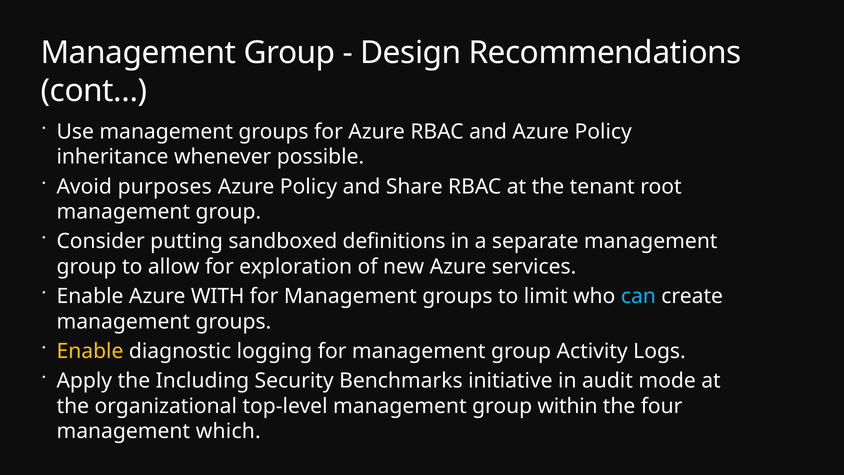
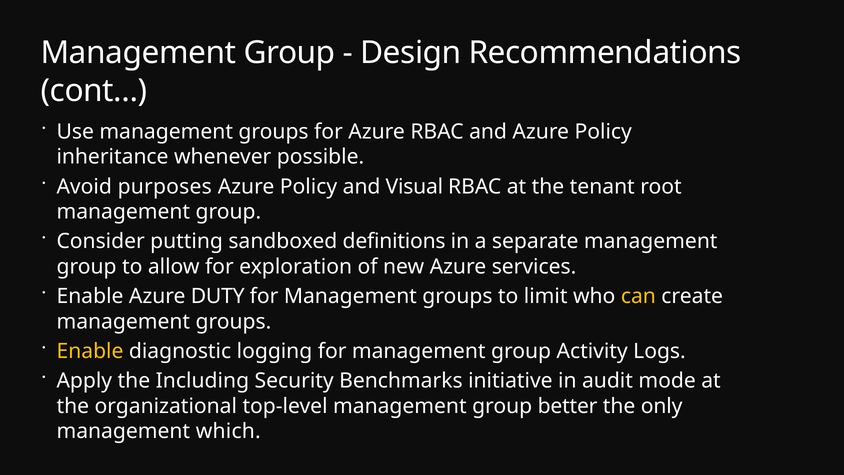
Share: Share -> Visual (414, 186)
WITH: WITH -> DUTY (218, 296)
can colour: light blue -> yellow (638, 296)
within: within -> better (568, 406)
four: four -> only (662, 406)
